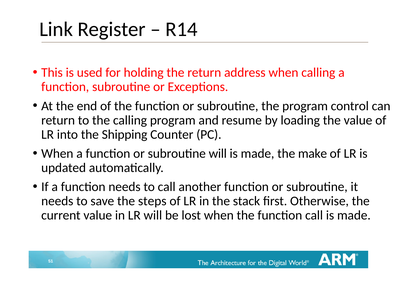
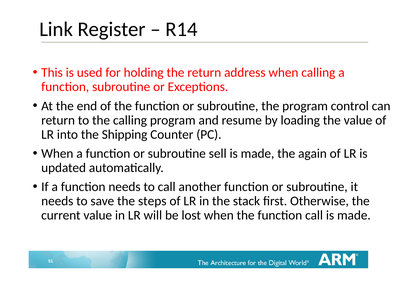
subroutine will: will -> sell (218, 153)
make: make -> again (312, 153)
